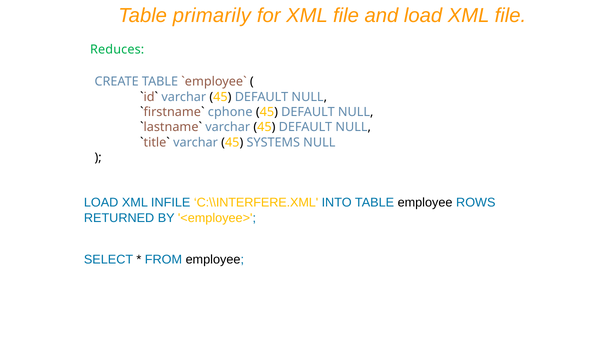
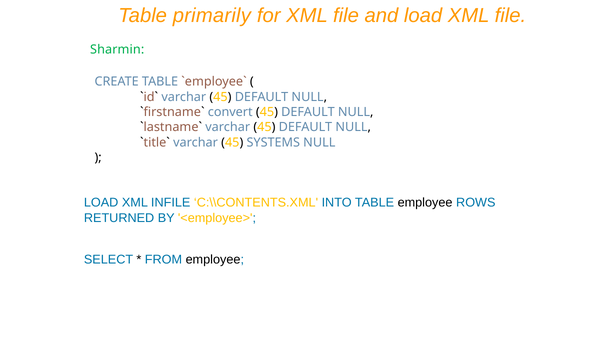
Reduces: Reduces -> Sharmin (117, 50)
cphone: cphone -> convert (230, 112)
C:\\INTERFERE.XML: C:\\INTERFERE.XML -> C:\\CONTENTS.XML (256, 203)
